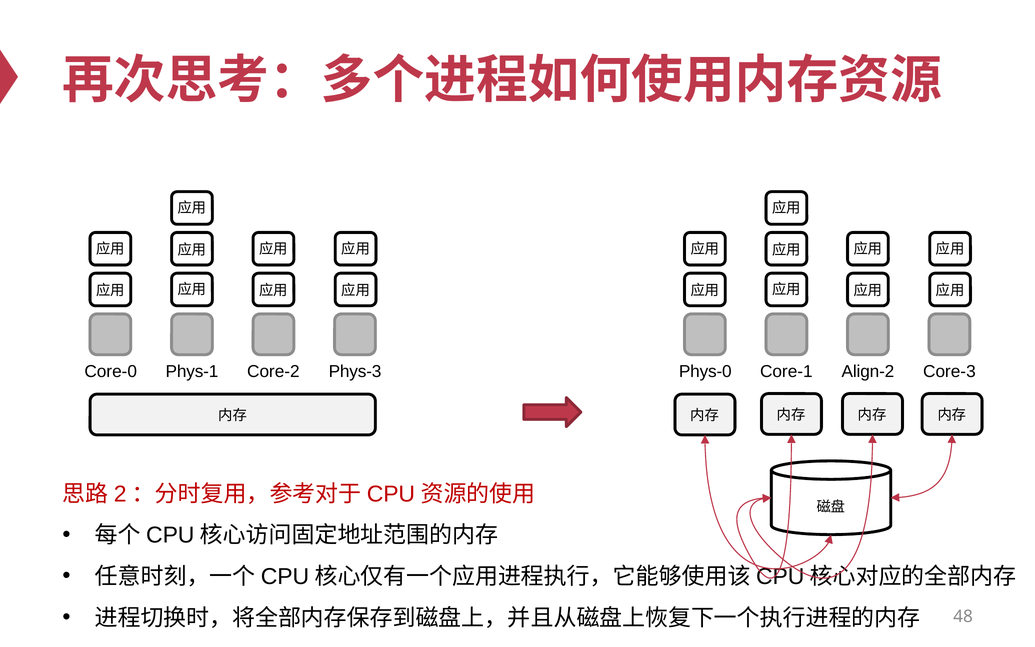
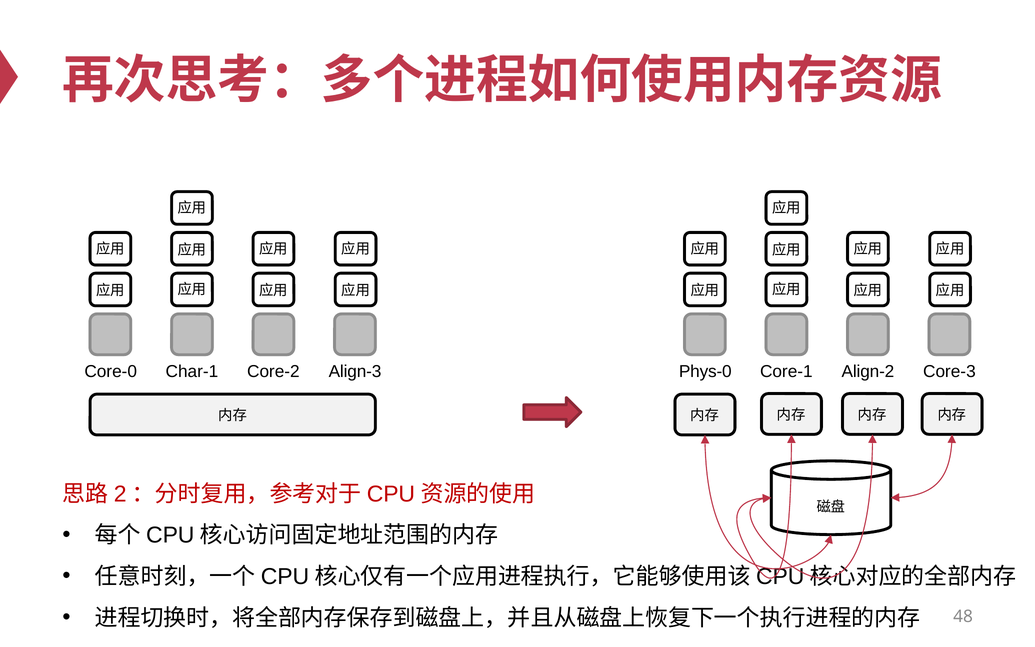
Phys-1: Phys-1 -> Char-1 (192, 371)
Phys-3: Phys-3 -> Align-3 (355, 371)
